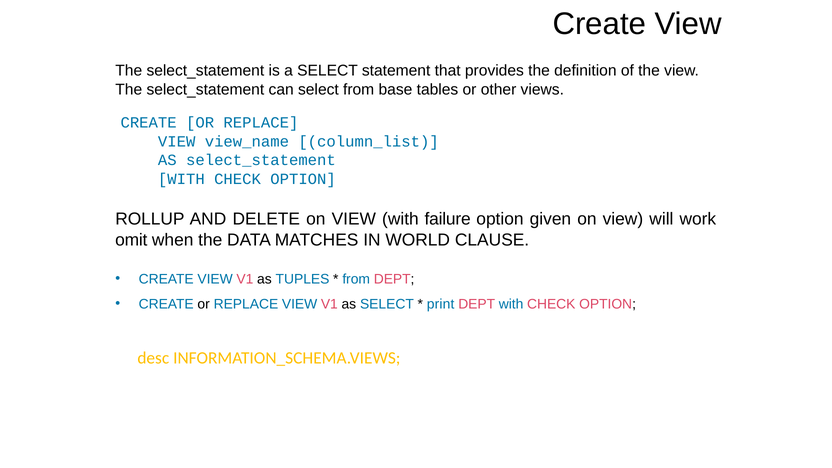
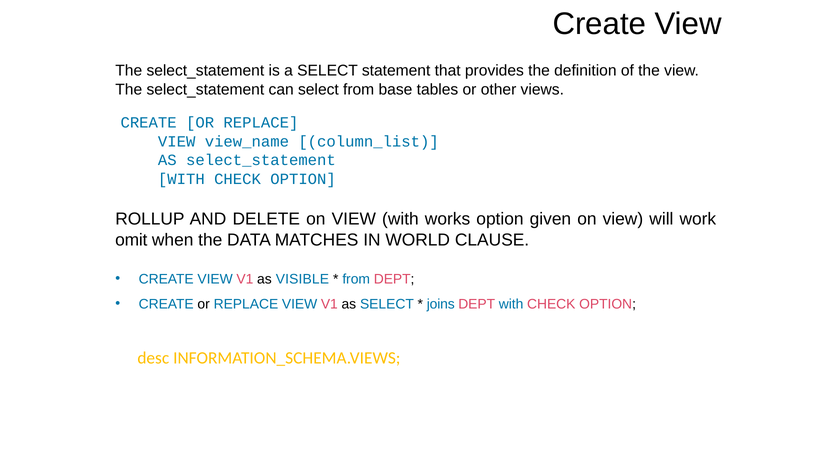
failure: failure -> works (448, 219)
TUPLES: TUPLES -> VISIBLE (302, 279)
print: print -> joins (441, 304)
